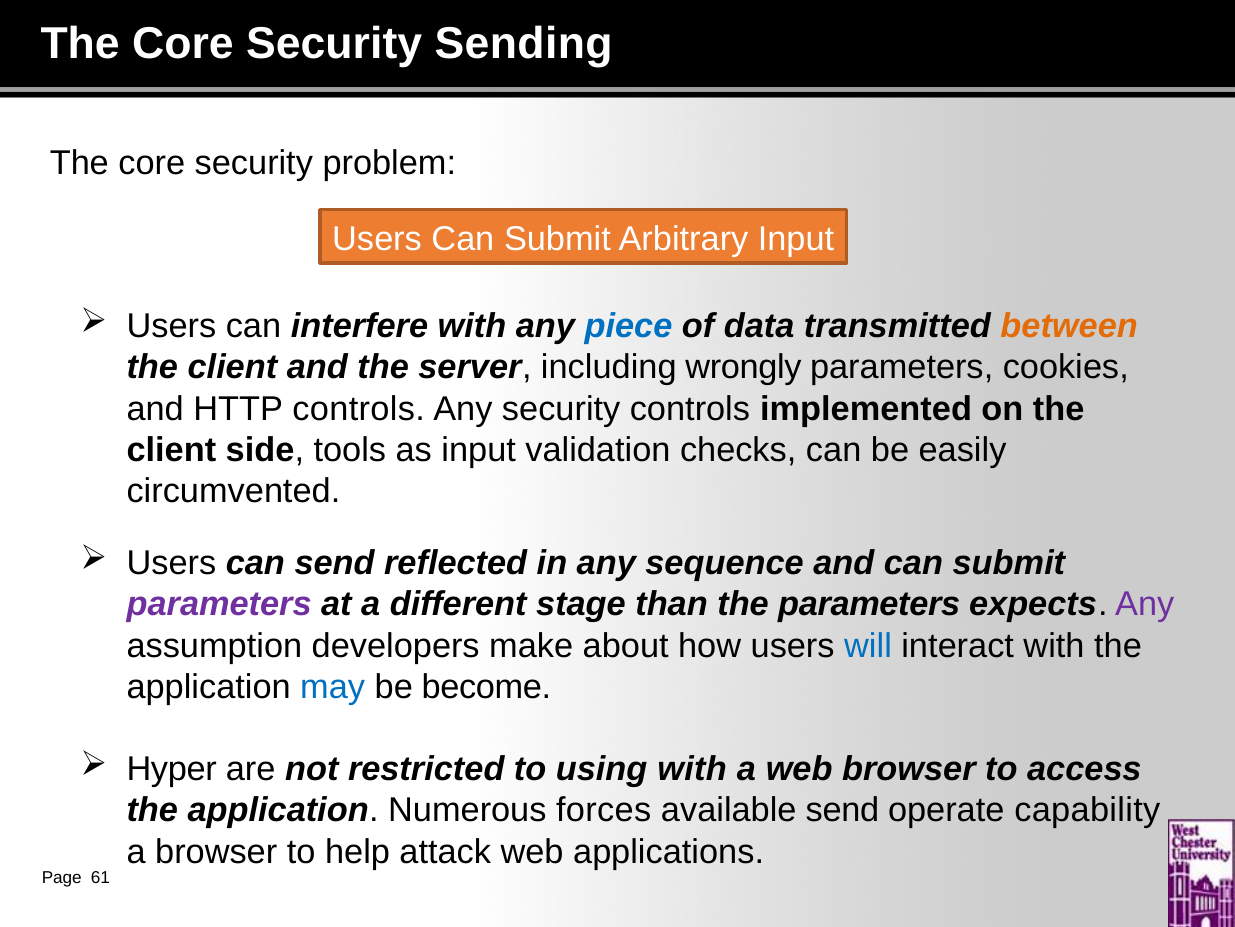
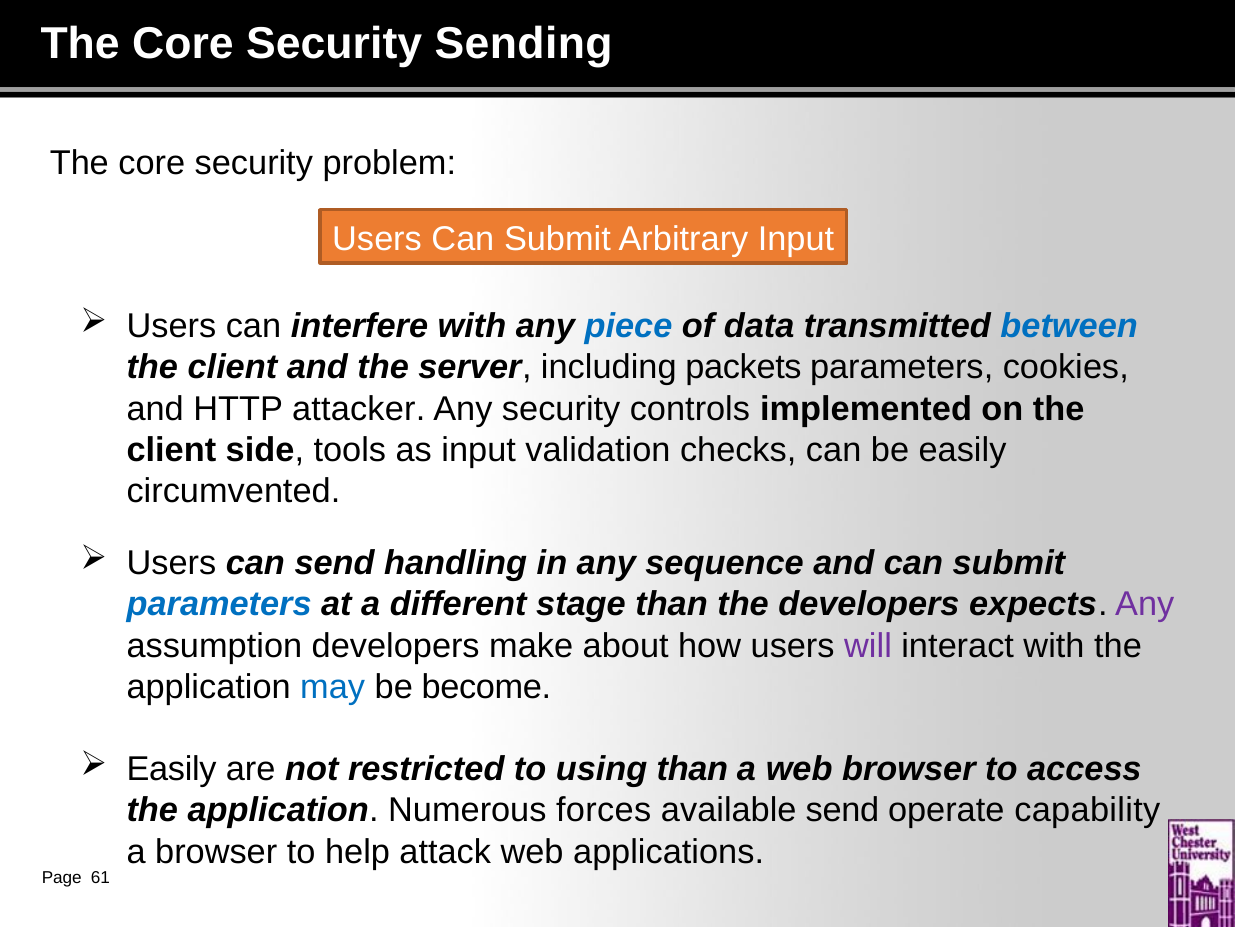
between colour: orange -> blue (1069, 326)
wrongly: wrongly -> packets (744, 367)
HTTP controls: controls -> attacker (359, 408)
reflected: reflected -> handling (456, 563)
parameters colour: purple -> blue (219, 604)
the parameters: parameters -> developers (869, 604)
will colour: blue -> purple (868, 645)
Hyper: Hyper -> Easily (172, 769)
using with: with -> than (692, 769)
